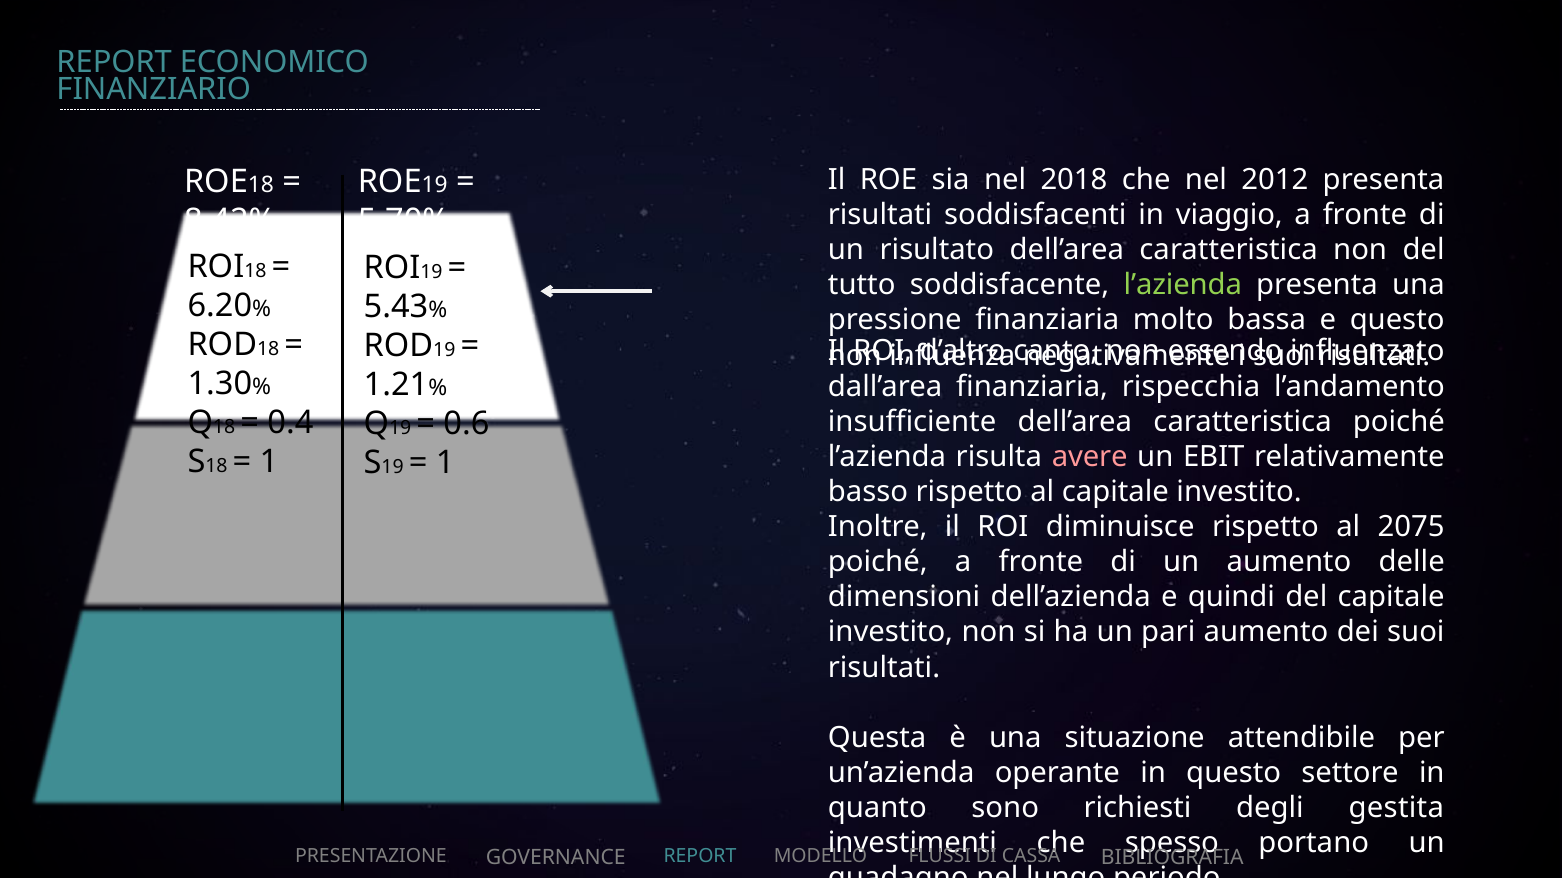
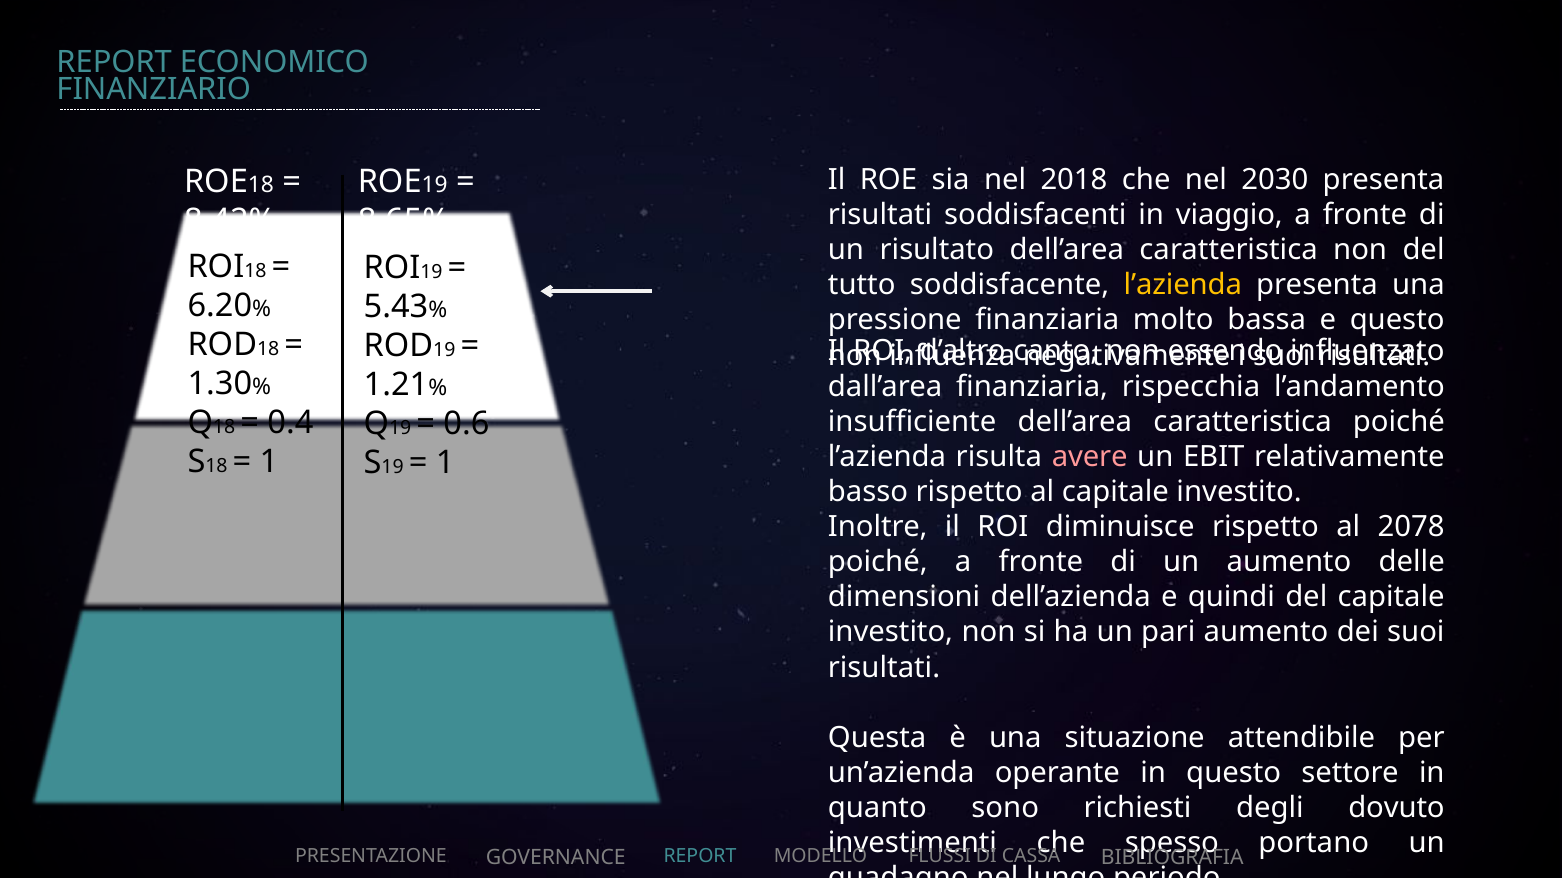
2012: 2012 -> 2030 (1275, 180)
5.70%: 5.70% -> 8.65% (404, 221)
l’azienda colour: light green -> yellow (1183, 285)
2075: 2075 -> 2078 (1411, 527)
gestita: gestita -> dovuto (1396, 808)
